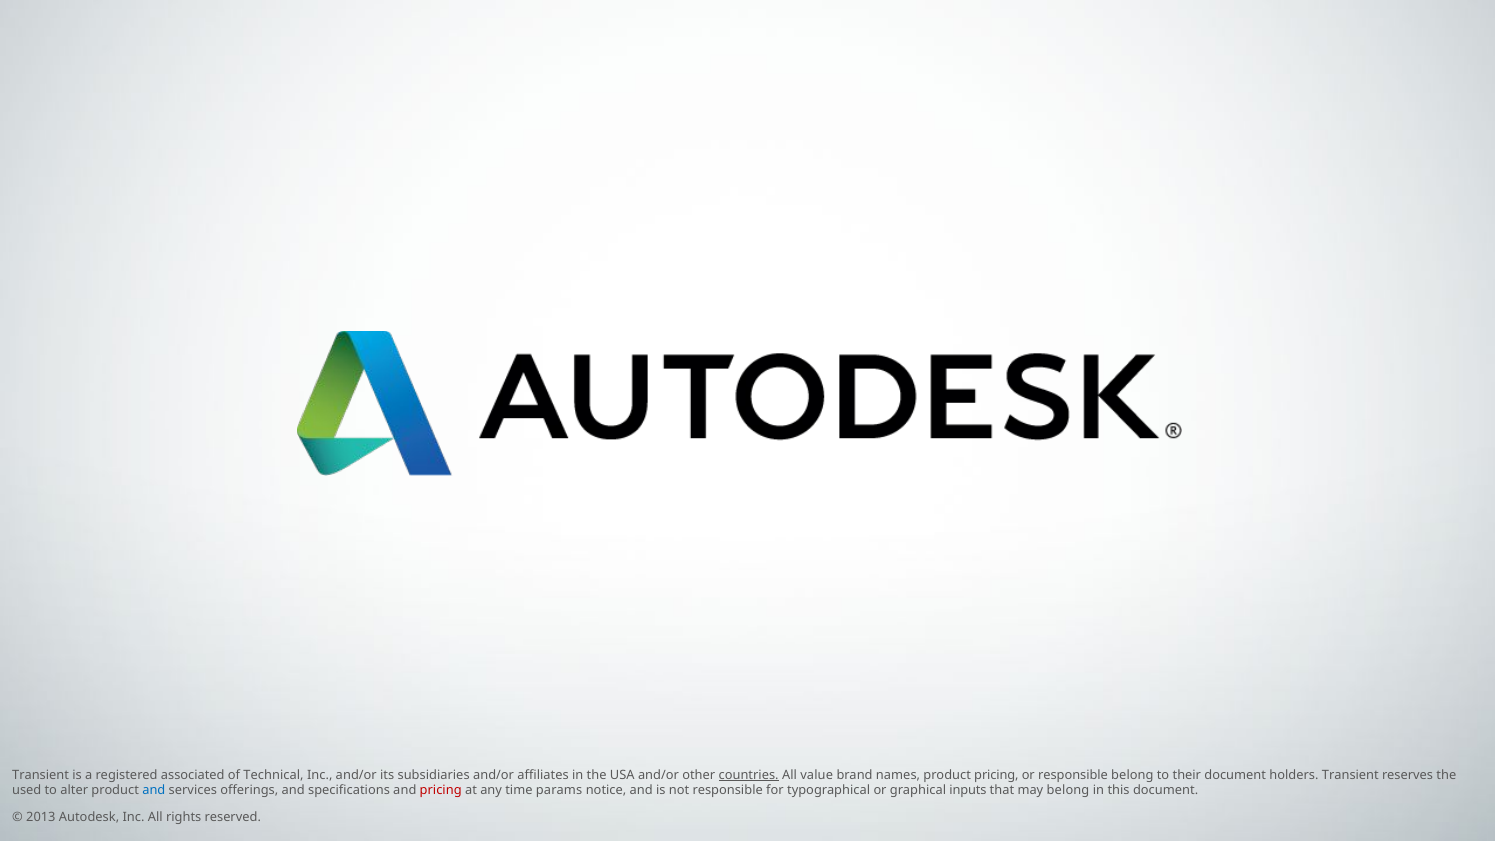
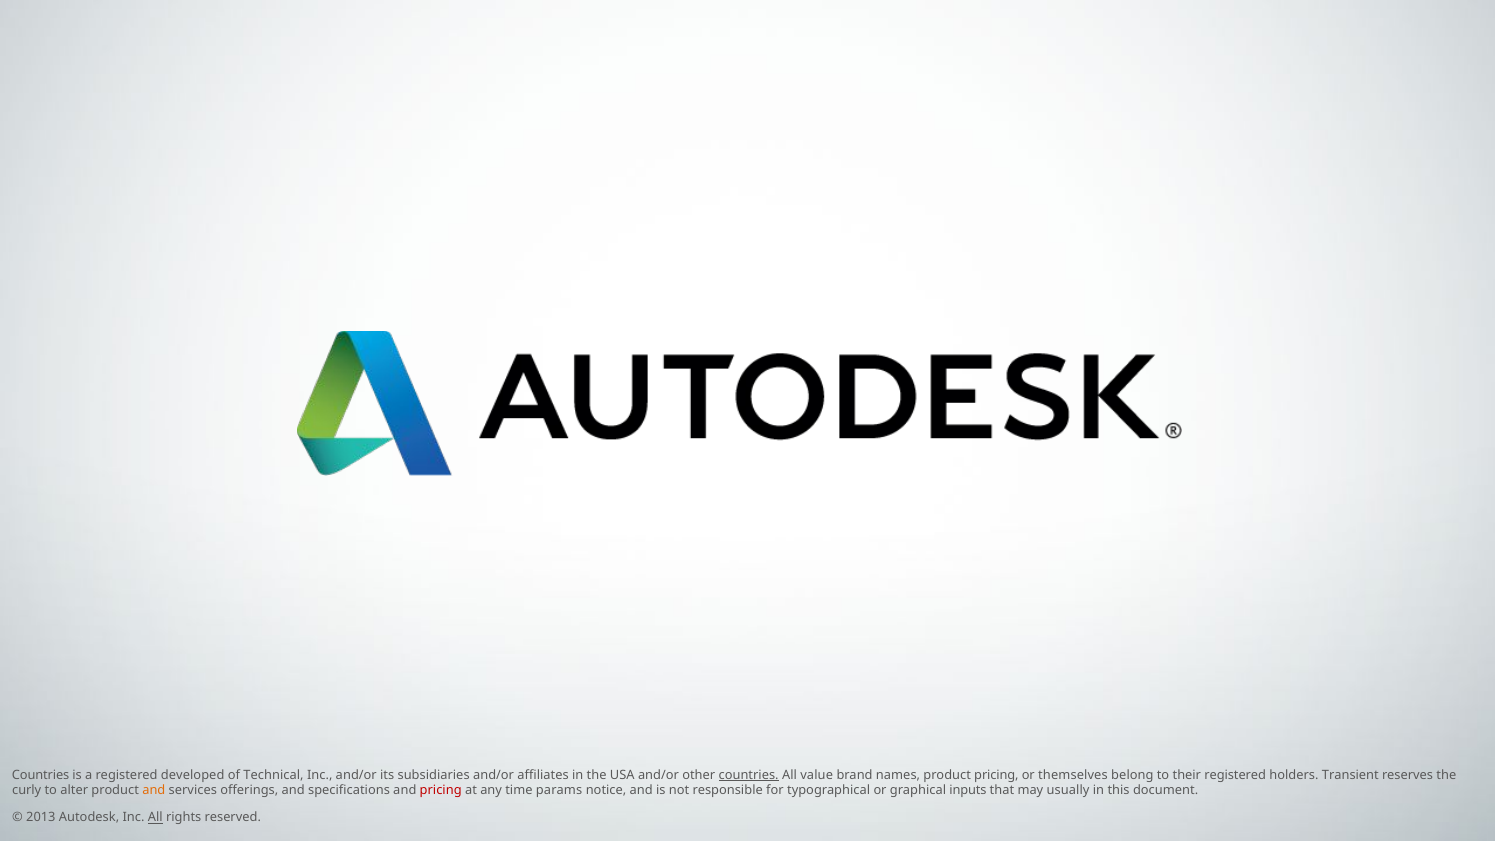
Transient: Transient -> Countries (41, 775)
associated: associated -> developed (193, 775)
or responsible: responsible -> themselves (1073, 775)
their document: document -> registered (1235, 775)
used: used -> curly (27, 790)
and colour: blue -> orange (154, 790)
may belong: belong -> usually (1068, 790)
All underline: none -> present (155, 817)
